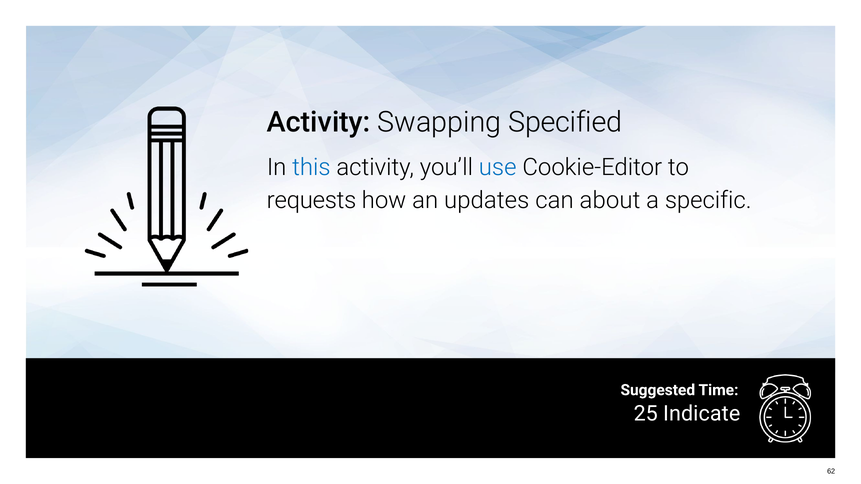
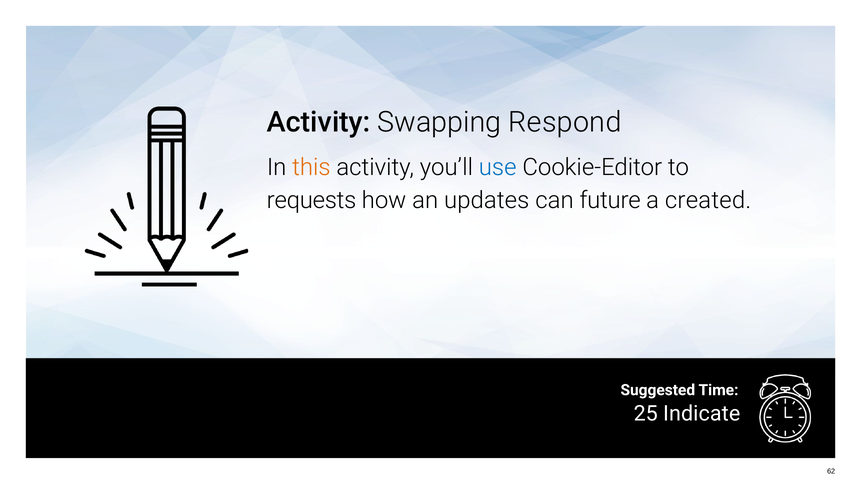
Specified: Specified -> Respond (565, 123)
this colour: blue -> orange (311, 168)
about: about -> future (610, 201)
specific: specific -> created (708, 201)
